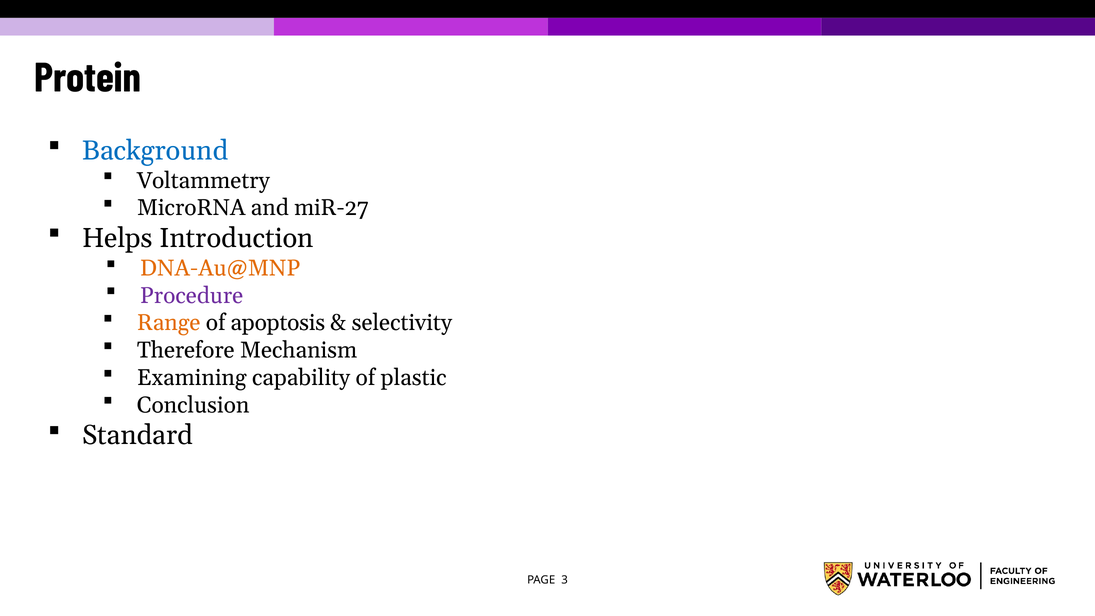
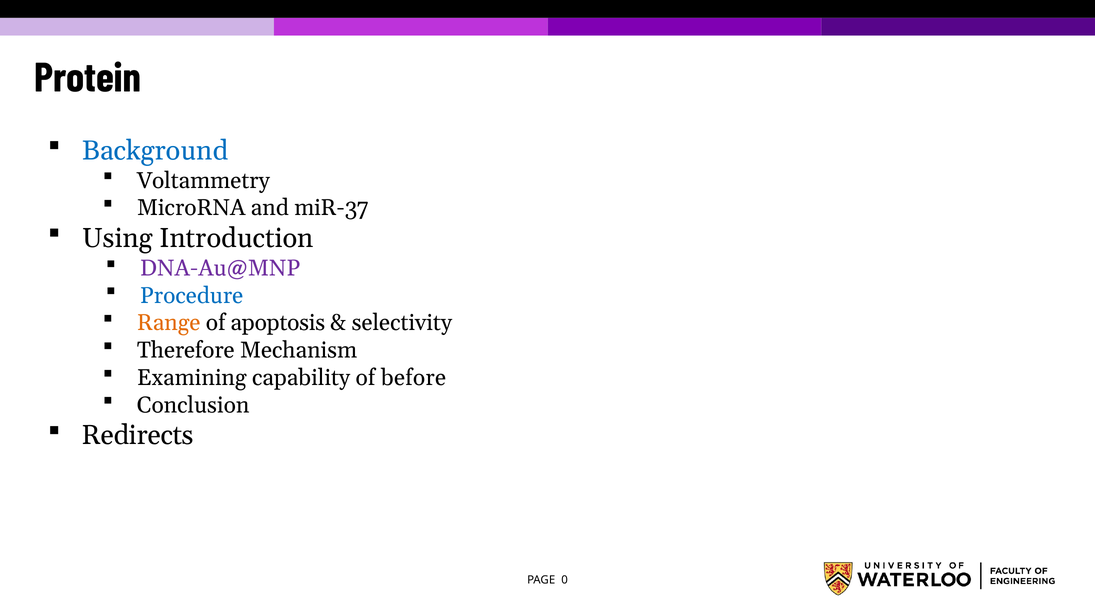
miR-27: miR-27 -> miR-37 (331, 208)
Helps: Helps -> Using (117, 238)
DNA-Au@MNP colour: orange -> purple (220, 268)
Procedure colour: purple -> blue (192, 295)
plastic: plastic -> before (414, 378)
Standard: Standard -> Redirects (138, 435)
3: 3 -> 0 (565, 580)
